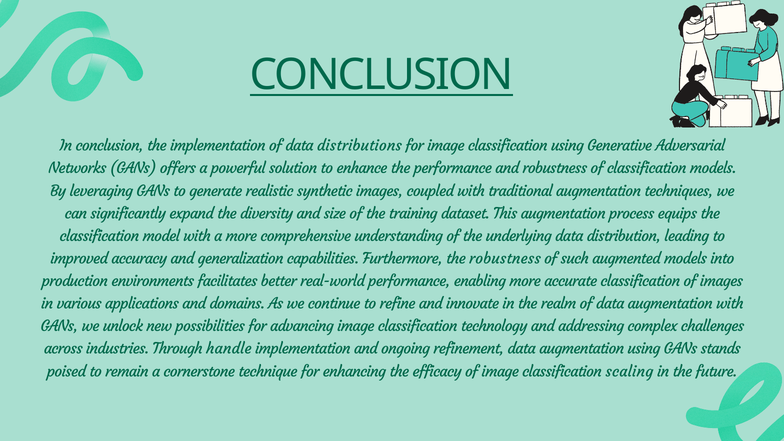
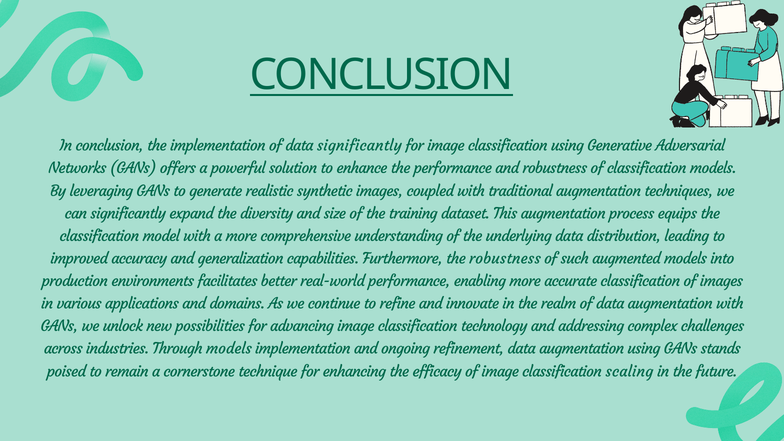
data distributions: distributions -> significantly (359, 146)
Through handle: handle -> models (229, 349)
